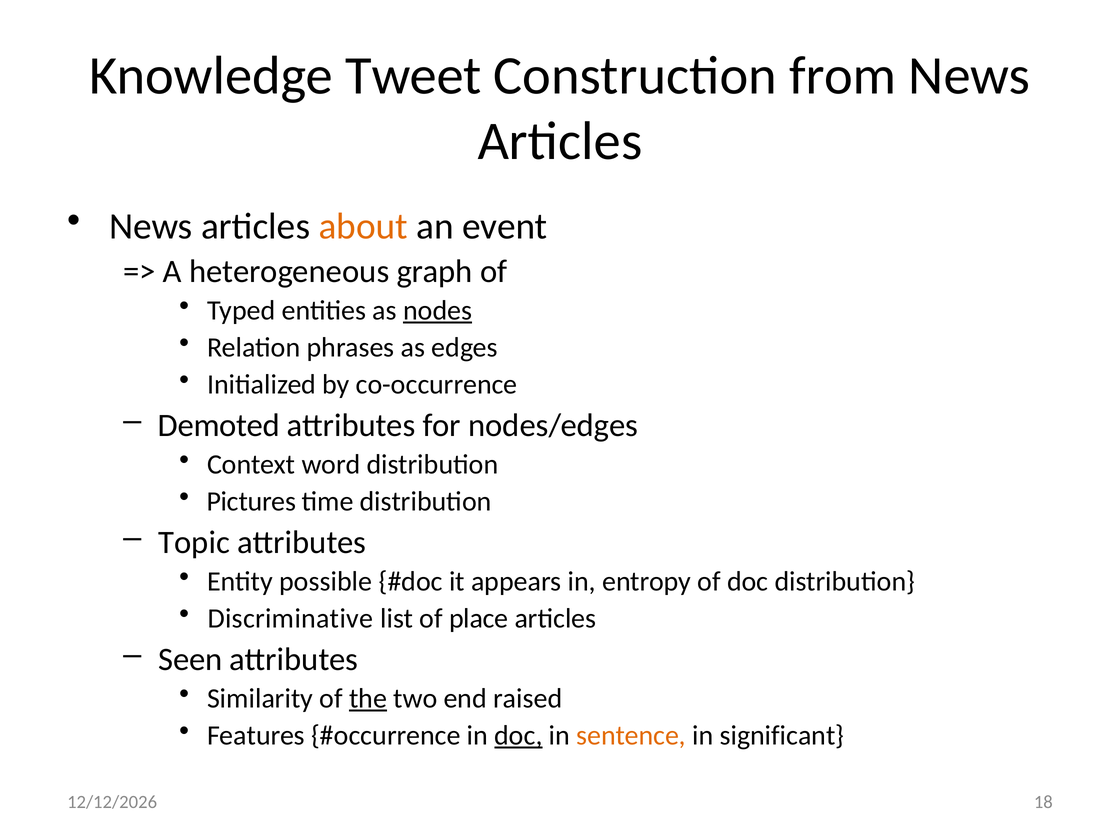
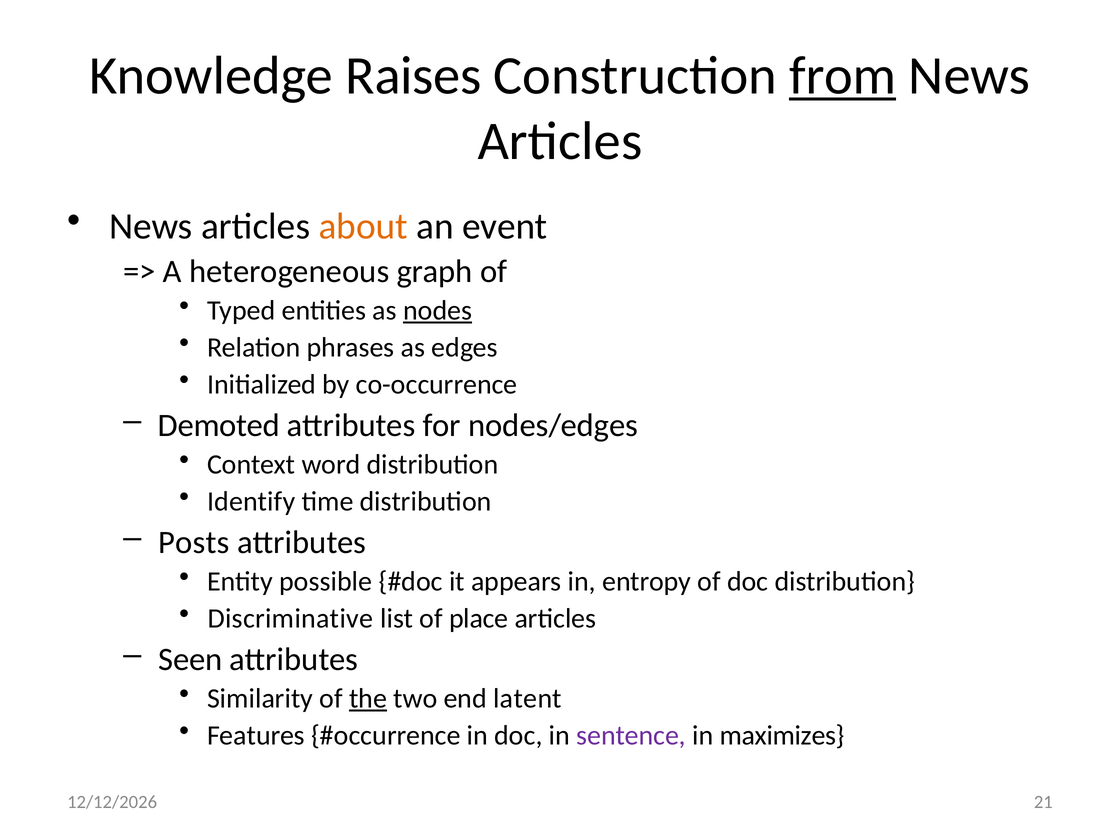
Tweet: Tweet -> Raises (413, 76)
from underline: none -> present (843, 76)
Pictures: Pictures -> Identify (251, 501)
Topic: Topic -> Posts (194, 543)
raised: raised -> latent (528, 699)
doc underline: present -> none (518, 735)
sentence colour: orange -> purple (631, 735)
significant: significant -> maximizes (782, 735)
18: 18 -> 21 (1043, 802)
